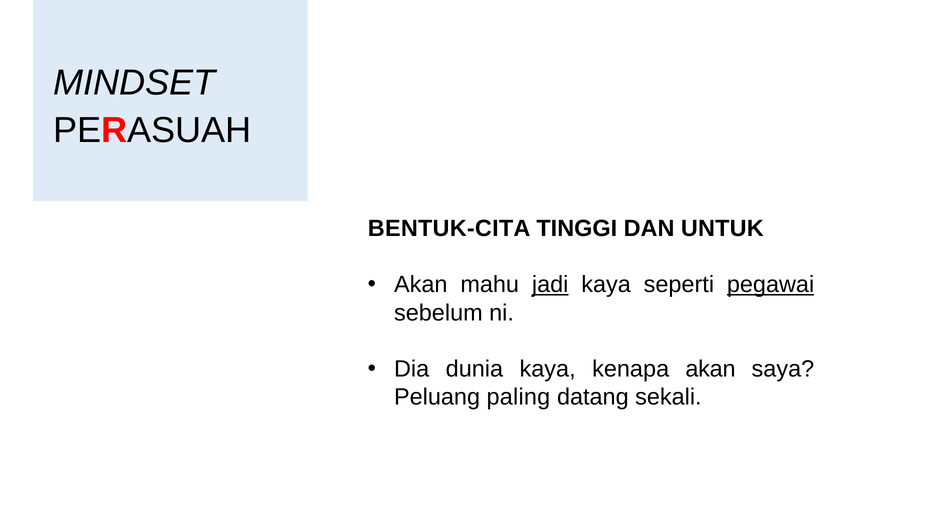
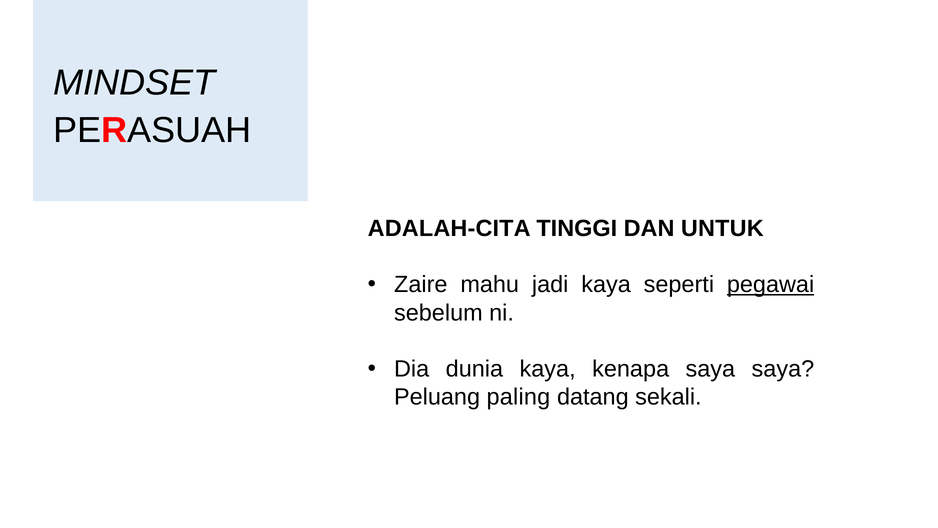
BENTUK-CITA: BENTUK-CITA -> ADALAH-CITA (449, 228)
Akan: Akan -> Zaire (421, 284)
jadi underline: present -> none (550, 284)
kenapa akan: akan -> saya (710, 369)
